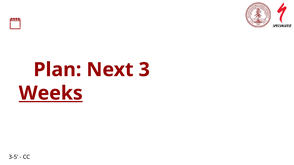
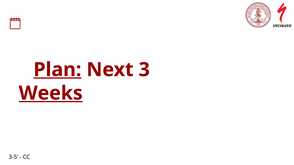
Plan underline: none -> present (57, 70)
